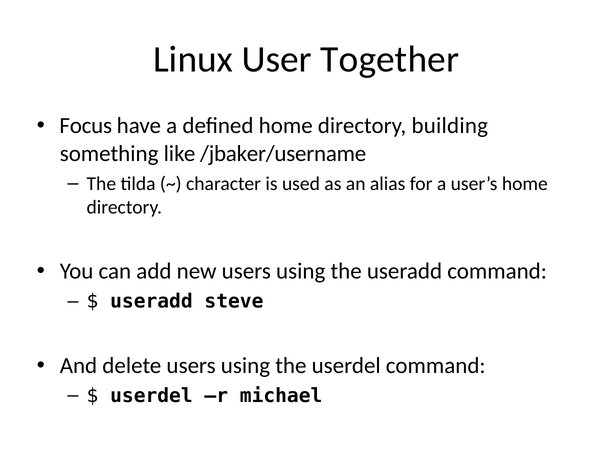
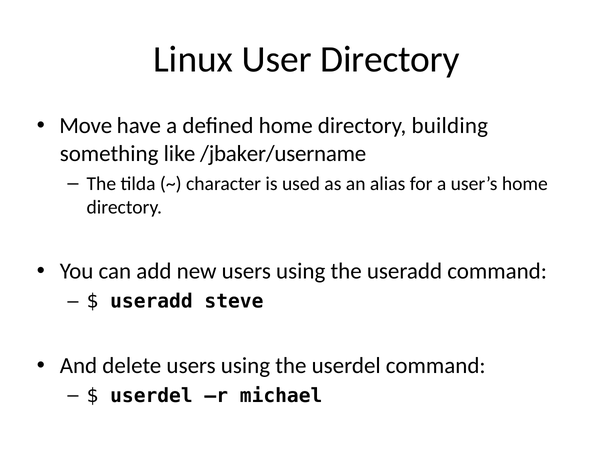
User Together: Together -> Directory (390, 59)
Focus: Focus -> Move (86, 126)
